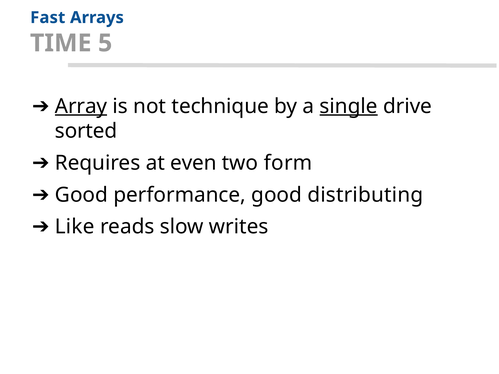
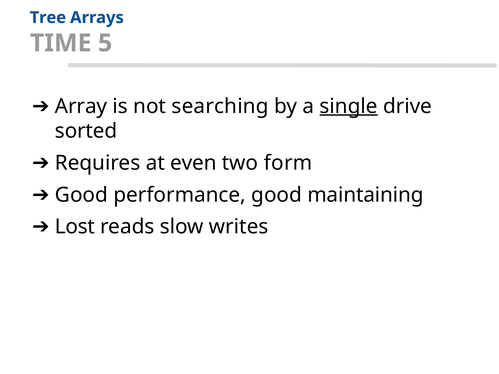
Fast: Fast -> Tree (48, 18)
Array underline: present -> none (81, 106)
technique: technique -> searching (220, 106)
distributing: distributing -> maintaining (365, 195)
Like: Like -> Lost (75, 227)
